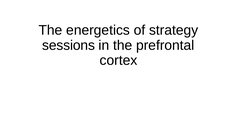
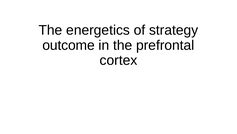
sessions: sessions -> outcome (69, 45)
